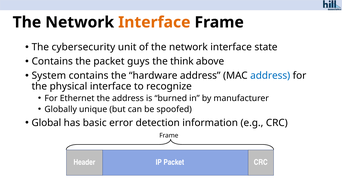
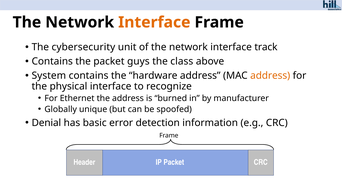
state: state -> track (266, 47)
think: think -> class (182, 62)
address colour: blue -> orange (270, 76)
Global: Global -> Denial (46, 123)
